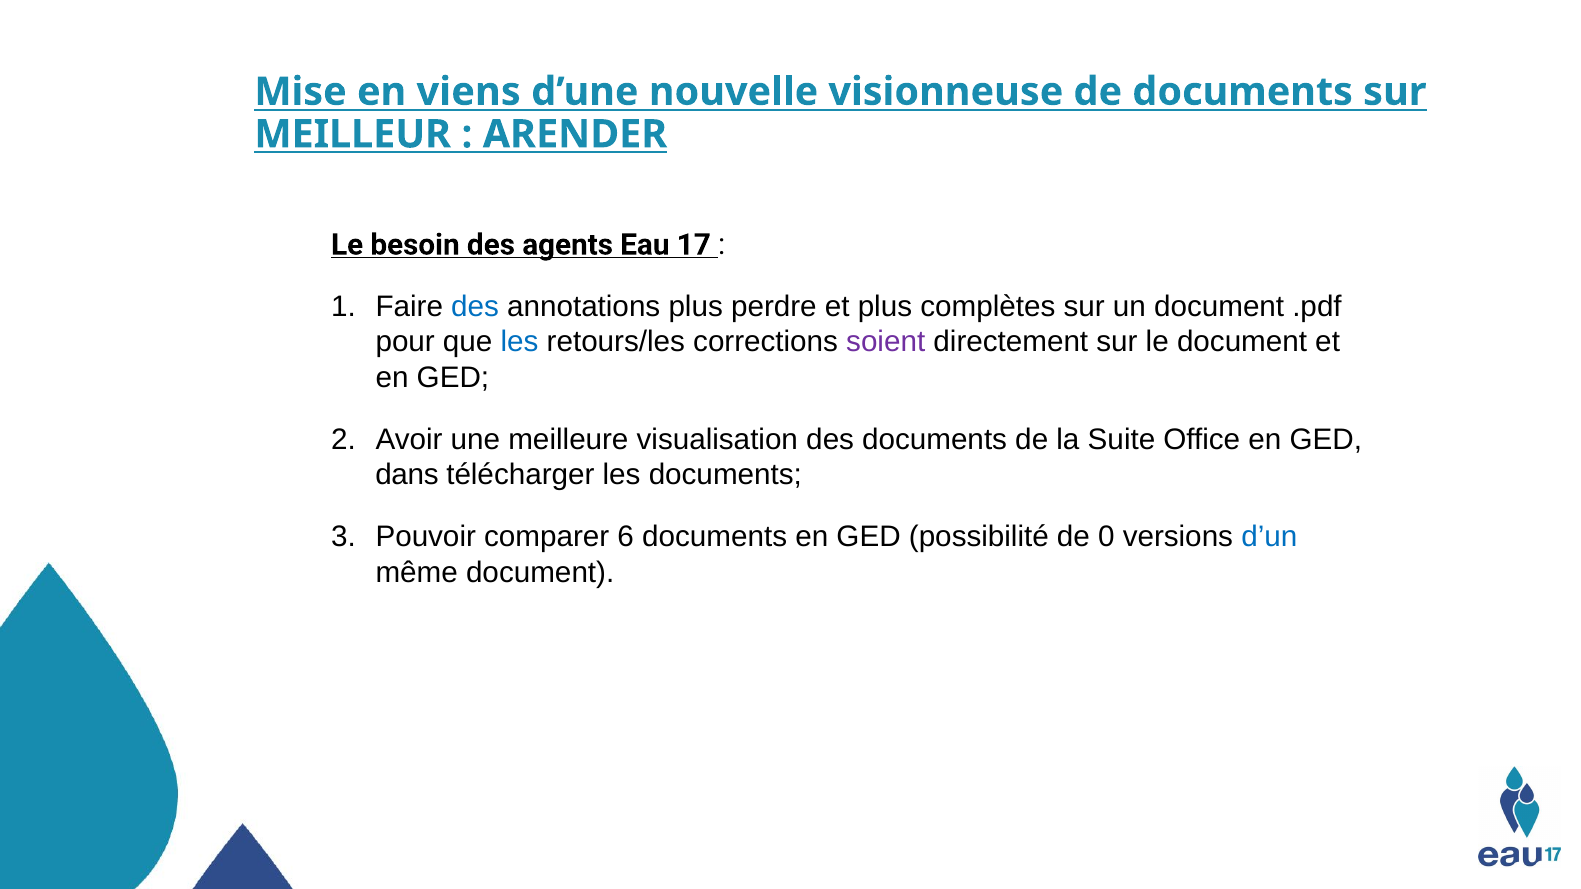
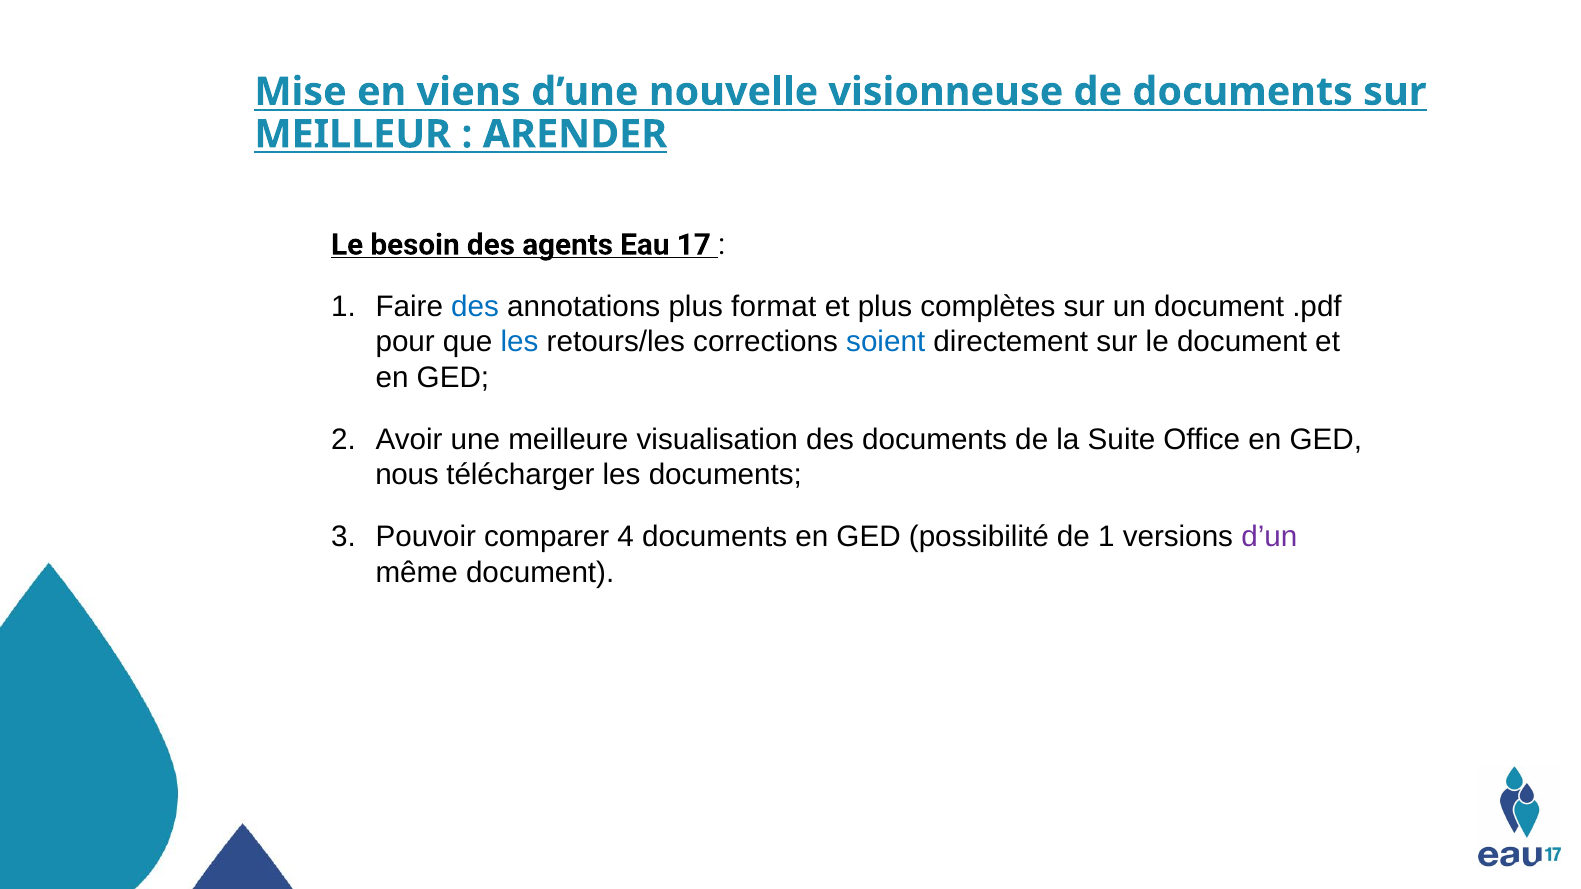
perdre: perdre -> format (774, 307)
soient colour: purple -> blue (886, 342)
dans: dans -> nous (407, 475)
6: 6 -> 4 (626, 537)
de 0: 0 -> 1 (1106, 537)
d’un colour: blue -> purple (1269, 537)
